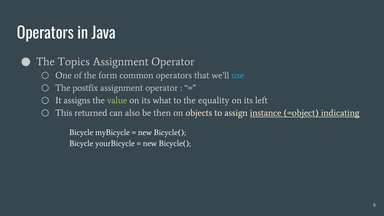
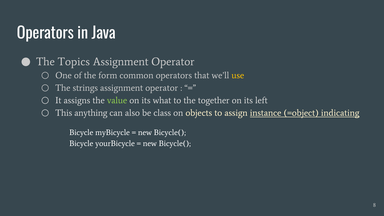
use colour: light blue -> yellow (238, 75)
postfix: postfix -> strings (85, 88)
equality: equality -> together (214, 100)
returned: returned -> anything (91, 113)
then: then -> class (162, 113)
